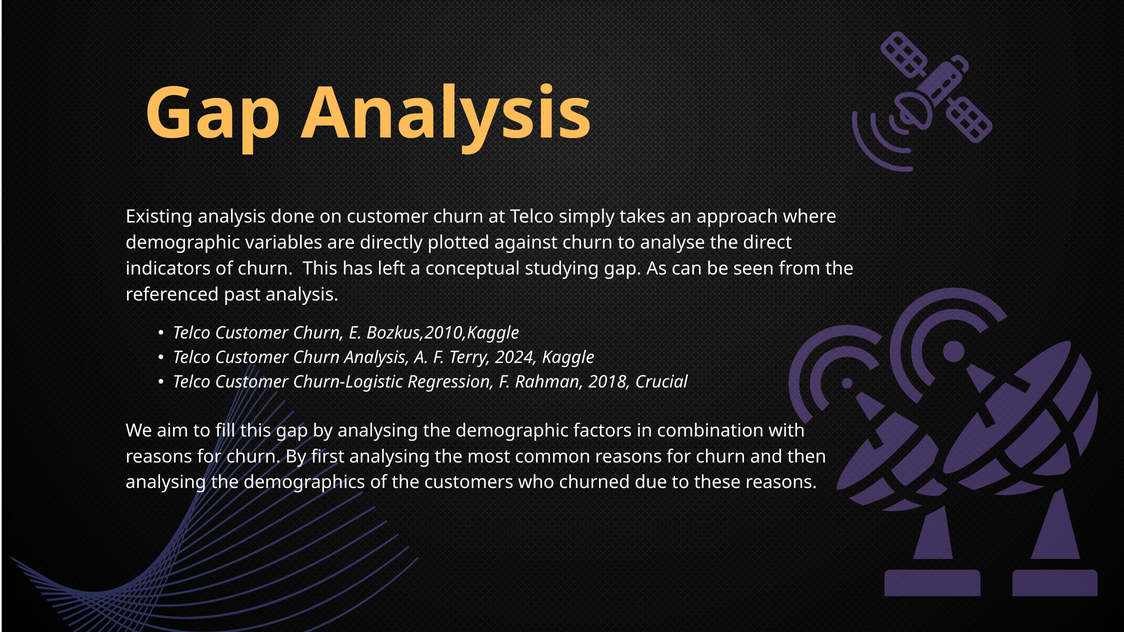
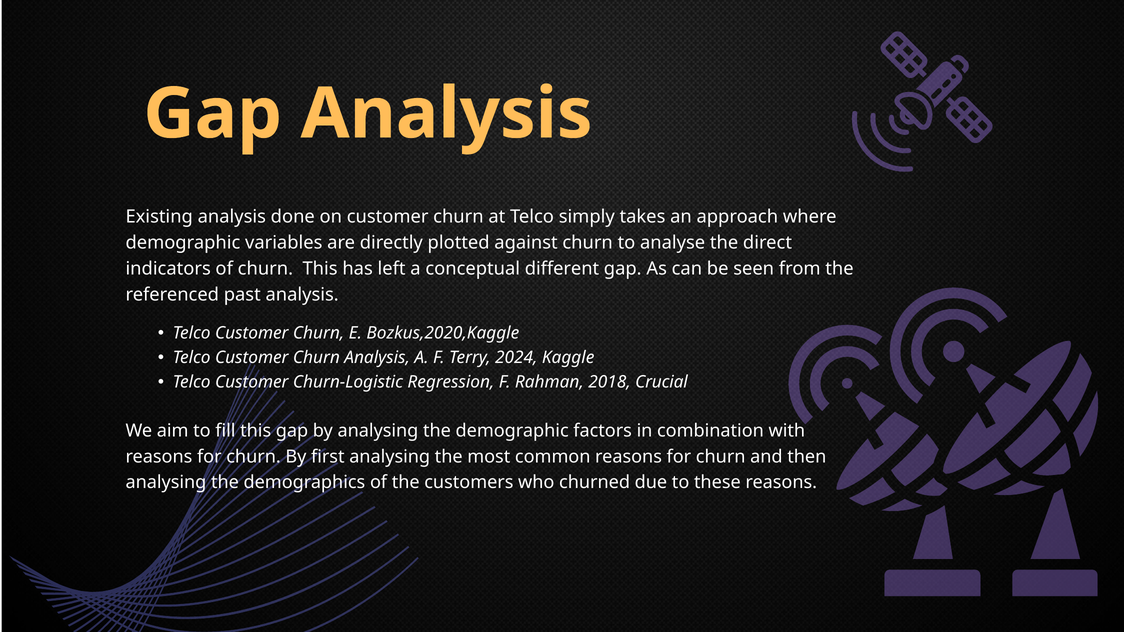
studying: studying -> different (562, 269)
Bozkus,2010,Kaggle: Bozkus,2010,Kaggle -> Bozkus,2020,Kaggle (443, 333)
